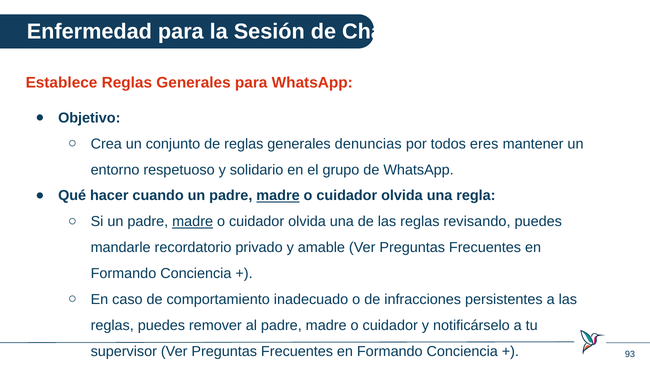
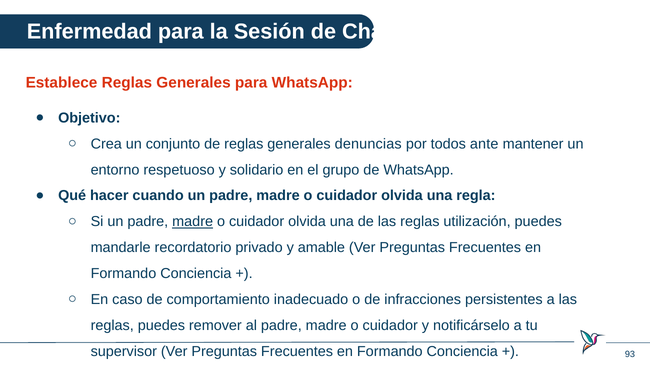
eres: eres -> ante (484, 144)
madre underline: present -> none (278, 196)
revisando: revisando -> utilización (477, 222)
